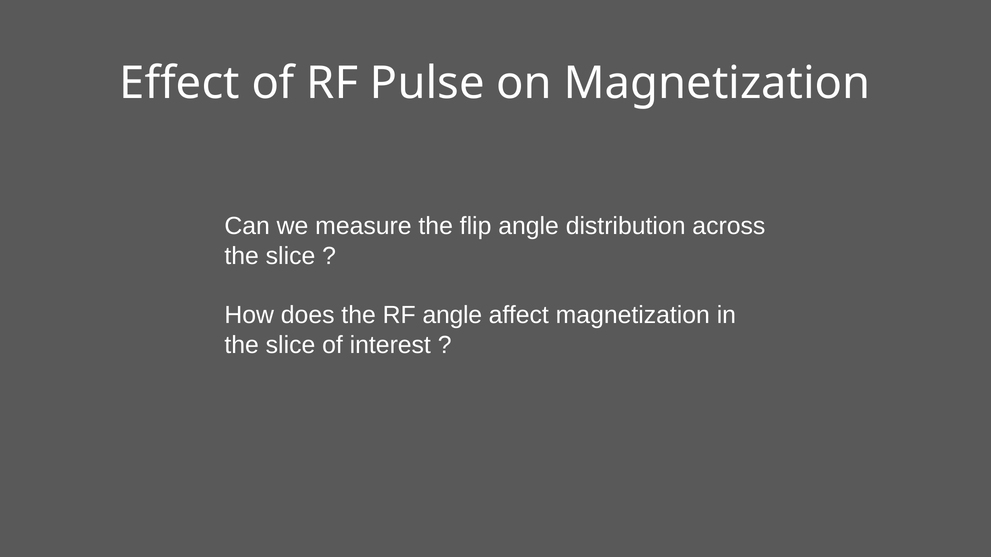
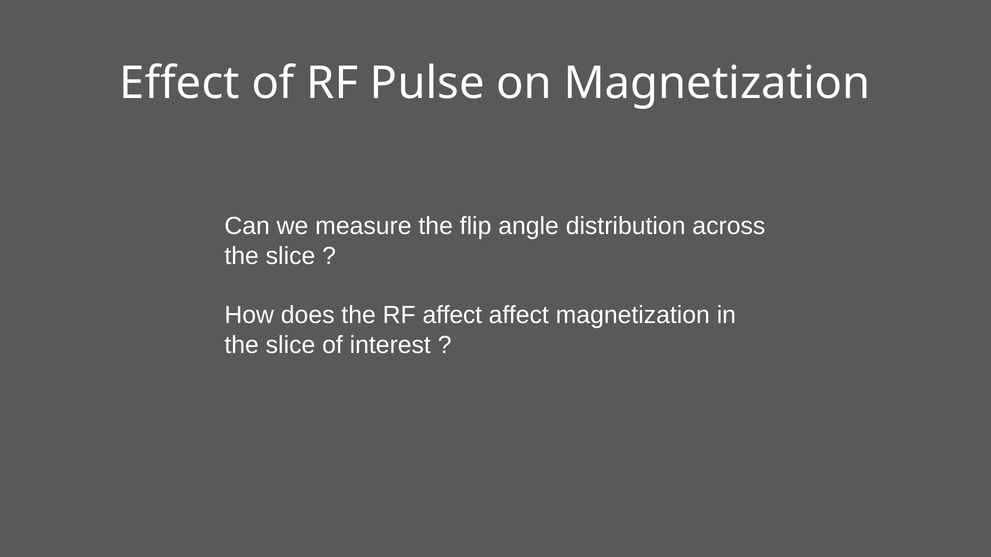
RF angle: angle -> affect (452, 316)
